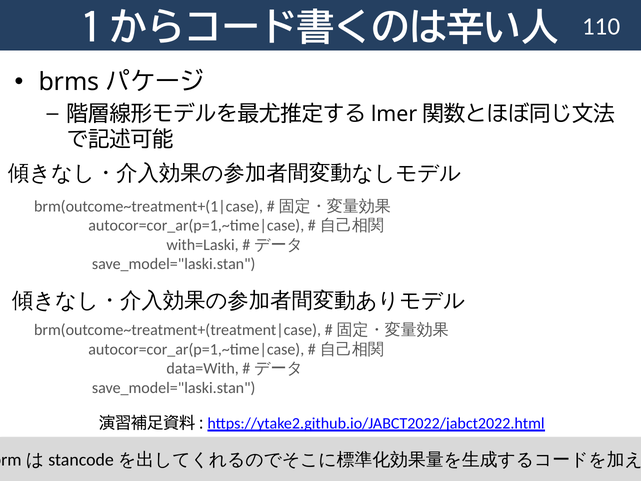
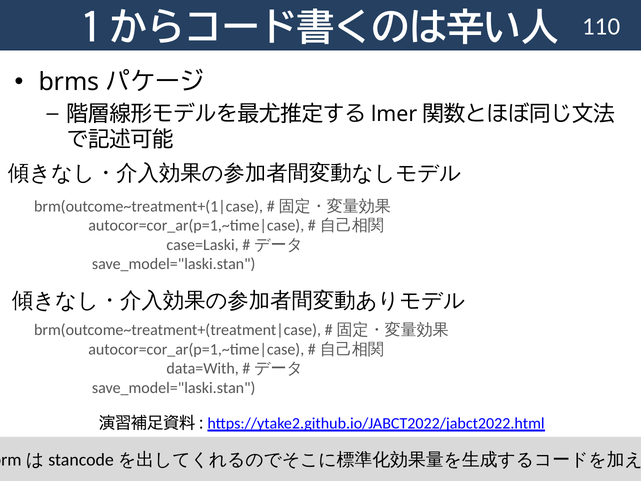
with=Laski: with=Laski -> case=Laski (203, 245)
